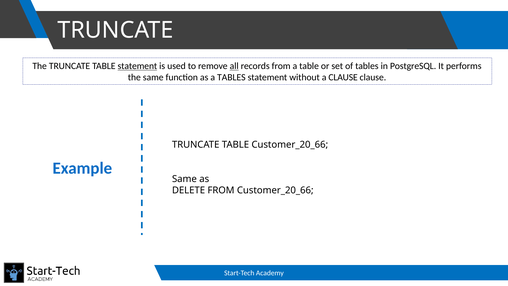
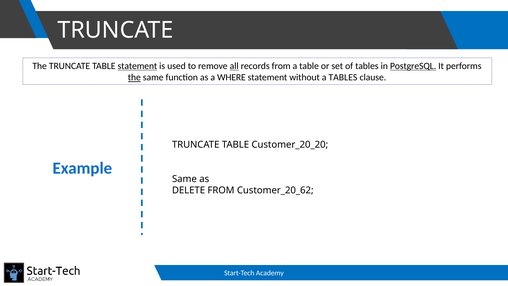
PostgreSQL underline: none -> present (413, 66)
the underline: none -> present (134, 77)
a TABLES: TABLES -> WHERE (231, 77)
a CLAUSE: CLAUSE -> TABLES (343, 77)
TABLE Customer_20_66: Customer_20_66 -> Customer_20_20 (290, 144)
FROM Customer_20_66: Customer_20_66 -> Customer_20_62 (275, 190)
